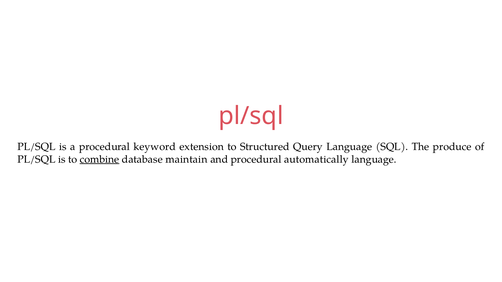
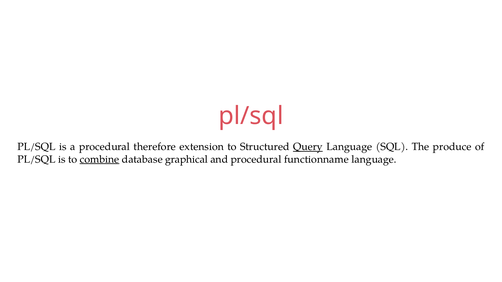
keyword: keyword -> therefore (155, 147)
Query underline: none -> present (308, 147)
maintain: maintain -> graphical (187, 159)
automatically: automatically -> functionname (316, 159)
